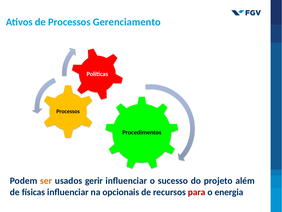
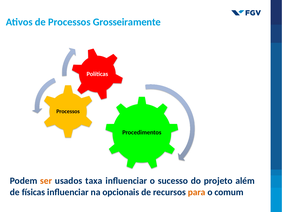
Gerenciamento: Gerenciamento -> Grosseiramente (127, 22)
gerir: gerir -> taxa (94, 180)
para colour: red -> orange (197, 192)
energia: energia -> comum (229, 192)
